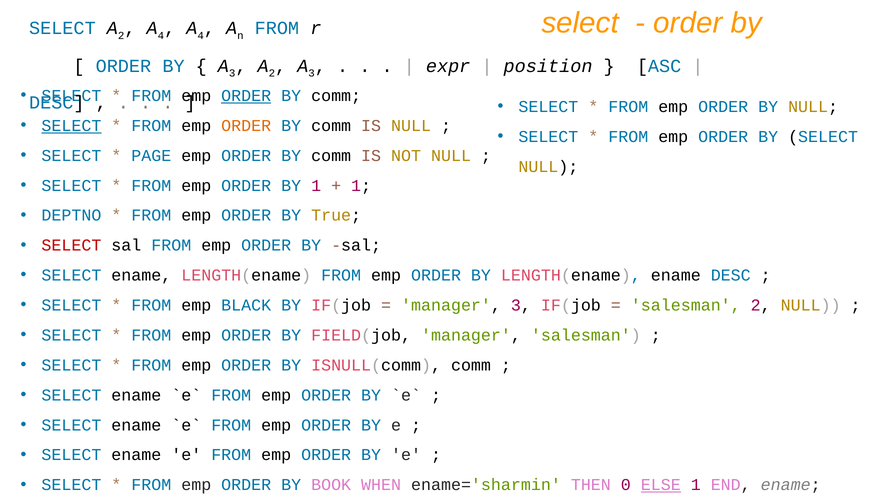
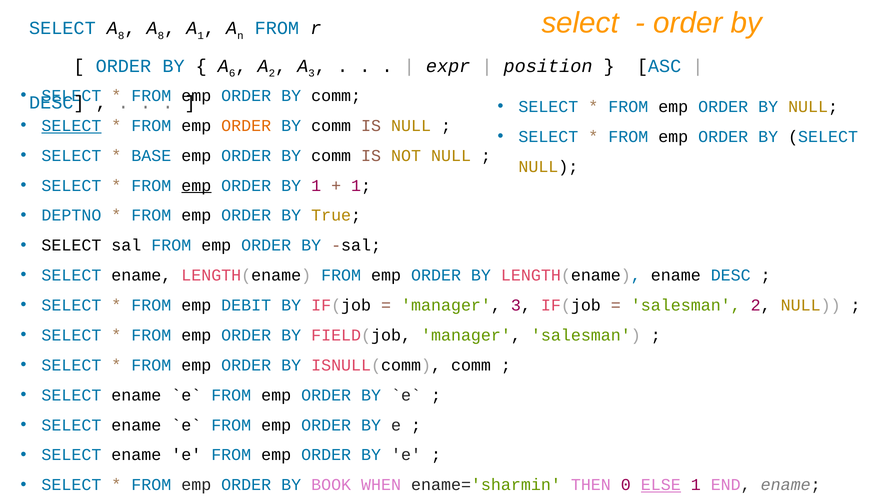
2: 2 -> 8 (121, 36)
4: 4 -> 8 (161, 36)
4: 4 -> 1 (201, 36)
3: 3 -> 6 (232, 73)
ORDER underline: present -> none (246, 96)
PAGE: PAGE -> BASE (151, 156)
emp underline: none -> present (196, 186)
SELECT colour: red -> black (71, 246)
BLACK: BLACK -> DEBIT (246, 306)
